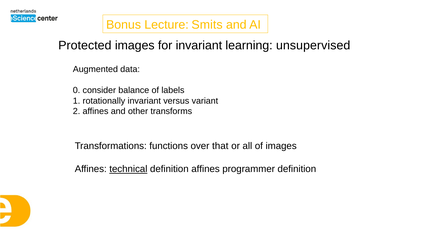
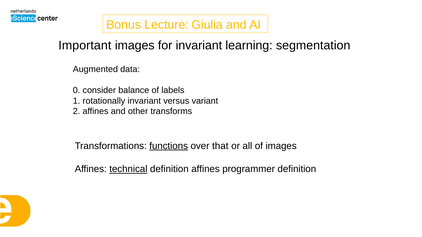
Smits: Smits -> Giulia (207, 25)
Protected: Protected -> Important (85, 45)
unsupervised: unsupervised -> segmentation (313, 45)
functions underline: none -> present (169, 146)
